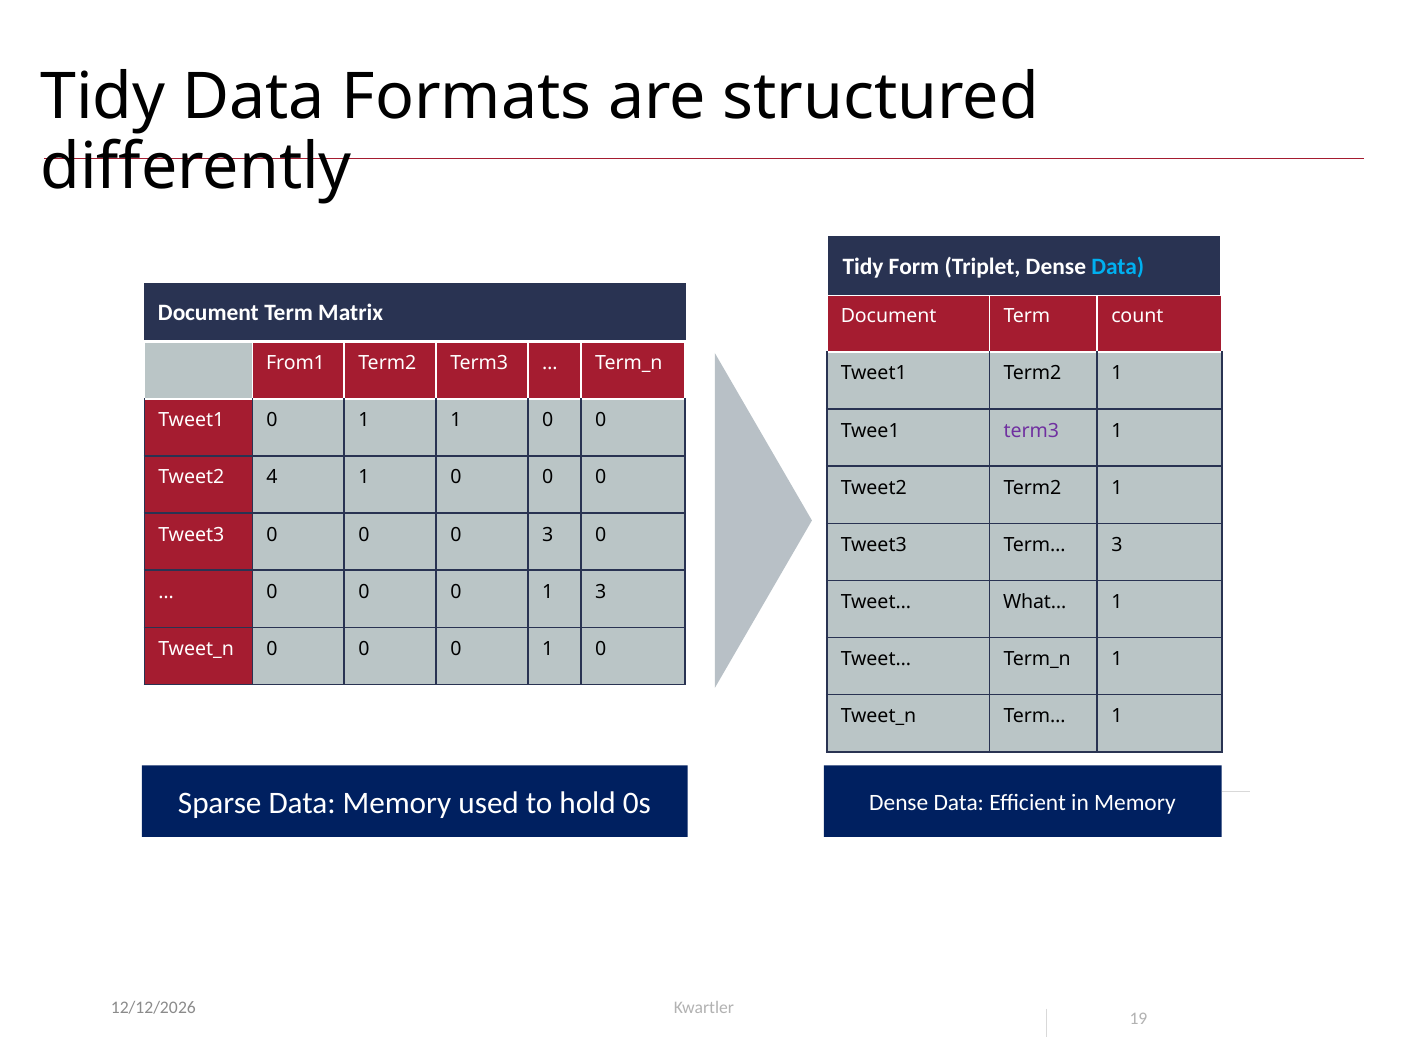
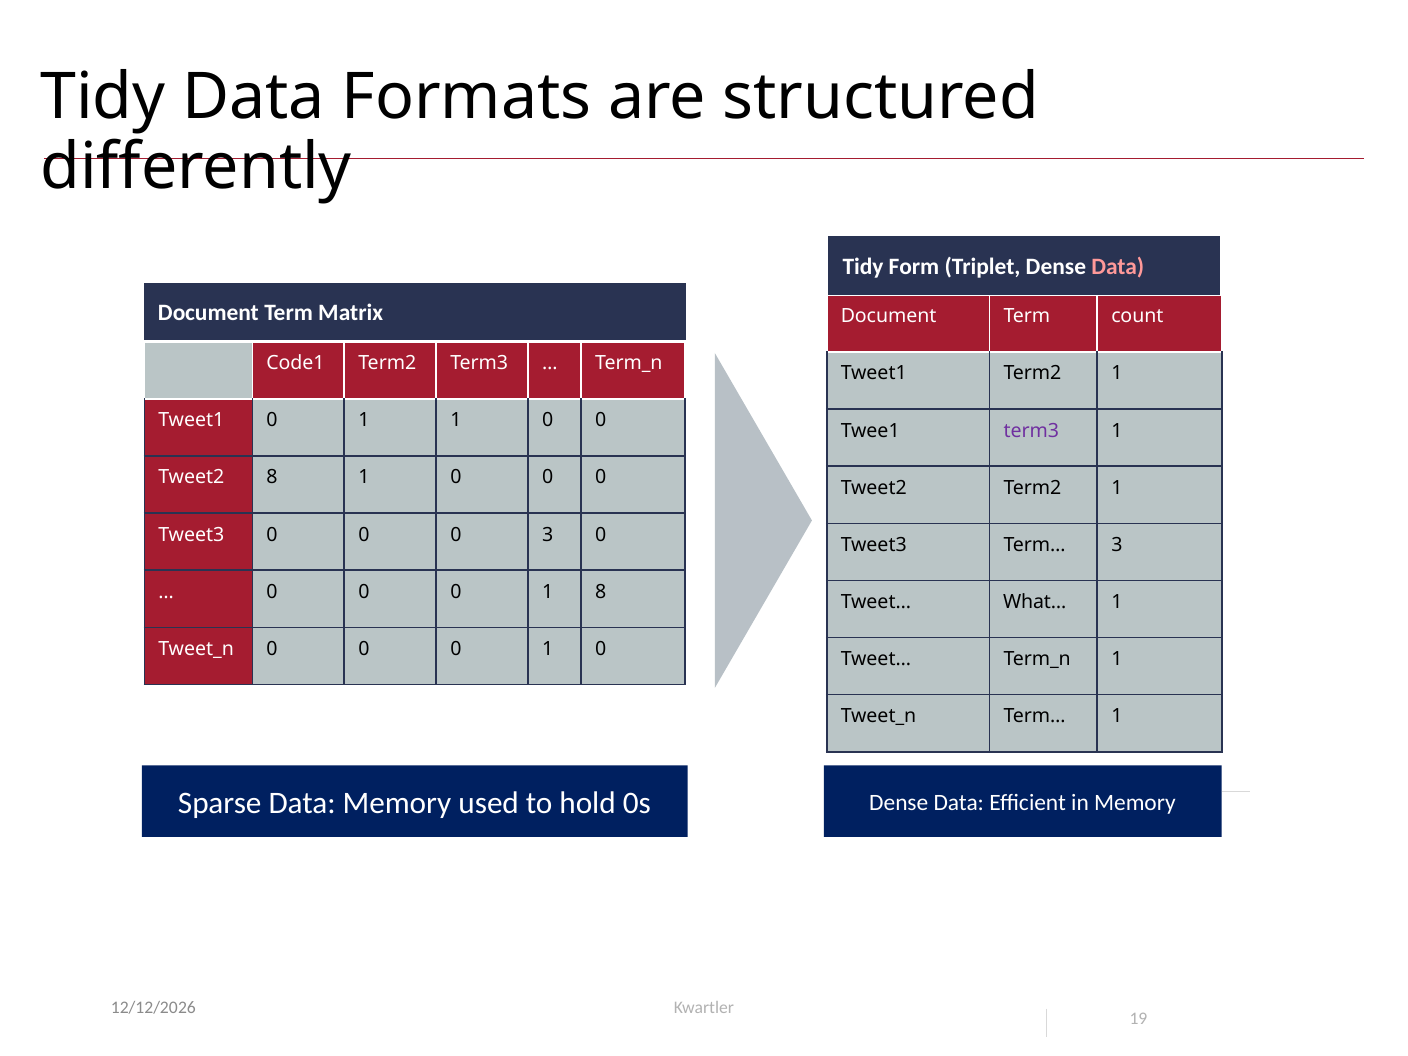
Data colour: light blue -> pink (1118, 267)
From1: From1 -> Code1 (295, 363)
Tweet2 4: 4 -> 8 (272, 478)
1 3: 3 -> 8 (601, 592)
